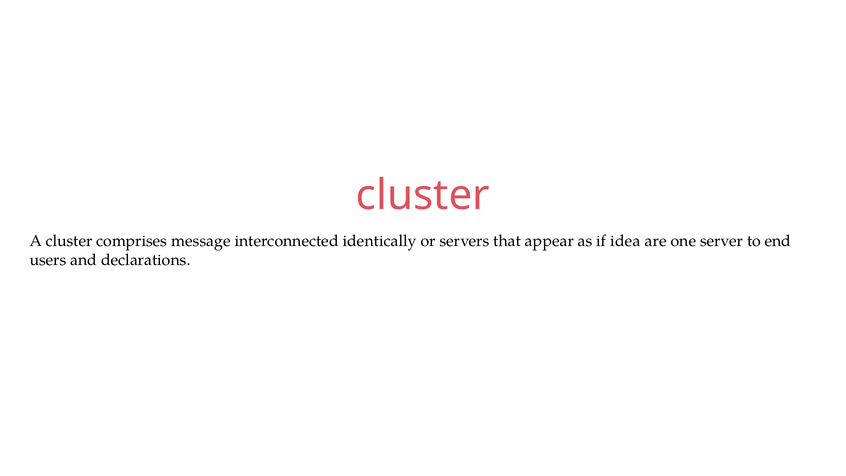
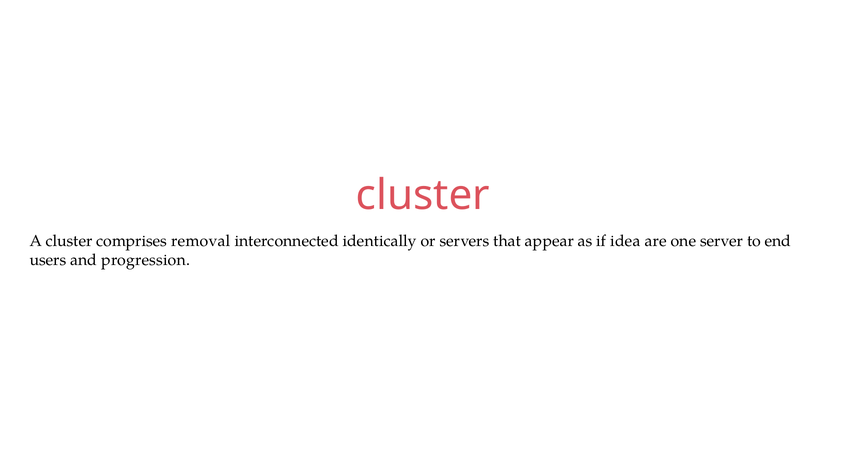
message: message -> removal (201, 241)
declarations: declarations -> progression (146, 260)
